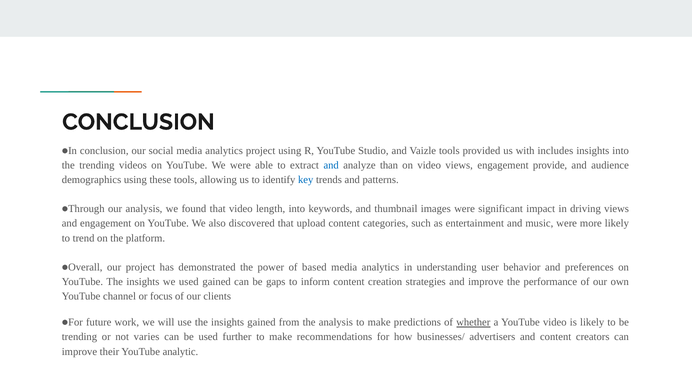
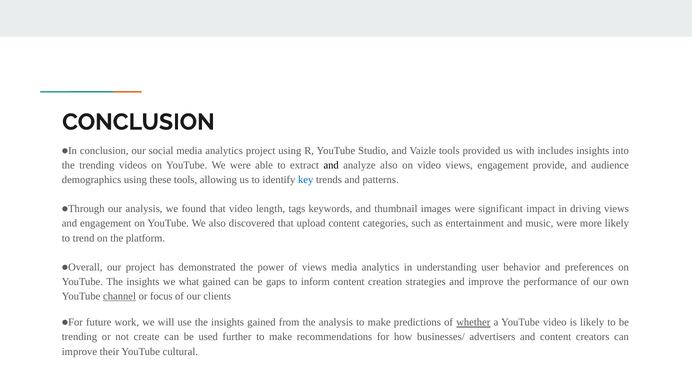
and colour: blue -> black (331, 165)
analyze than: than -> also (389, 165)
length into: into -> tags (297, 209)
of based: based -> views (314, 267)
we used: used -> what (189, 282)
channel underline: none -> present (120, 297)
varies: varies -> create (147, 337)
analytic: analytic -> cultural (180, 352)
